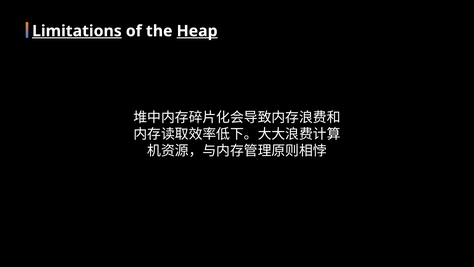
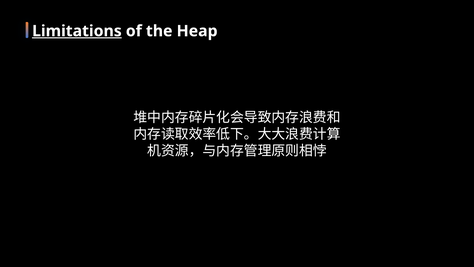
Heap underline: present -> none (197, 31)
